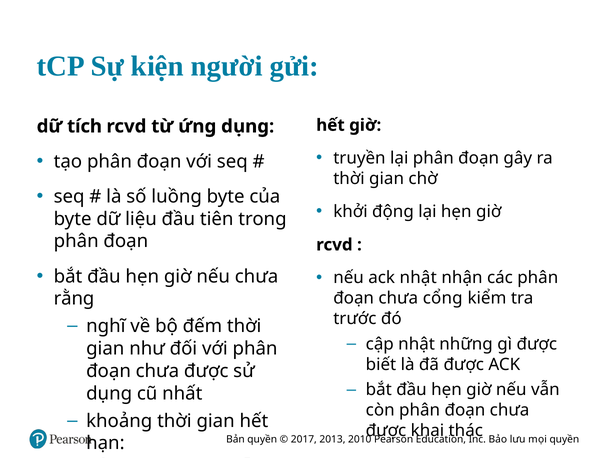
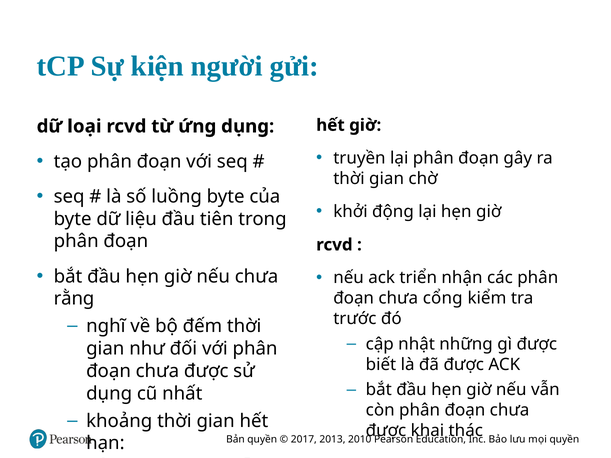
tích: tích -> loại (84, 126)
ack nhật: nhật -> triển (418, 278)
